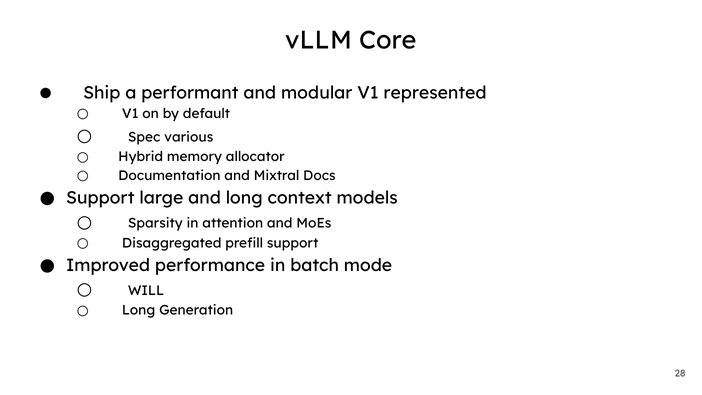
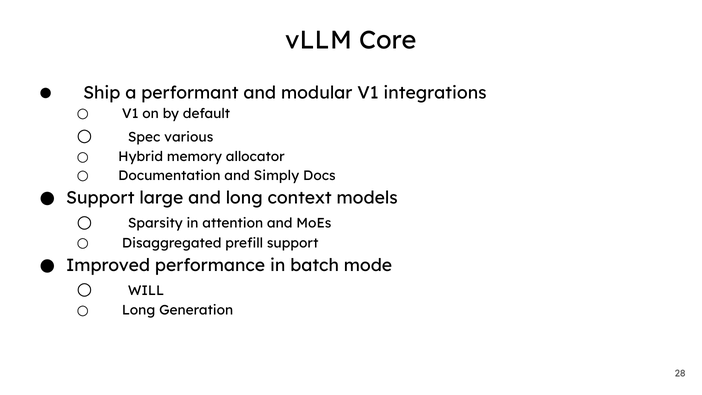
represented: represented -> integrations (435, 93)
Mixtral: Mixtral -> Simply (276, 176)
